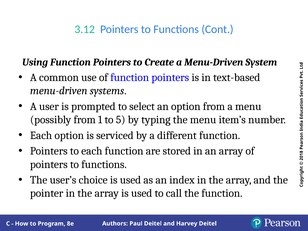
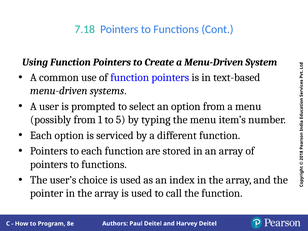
3.12: 3.12 -> 7.18 (85, 29)
